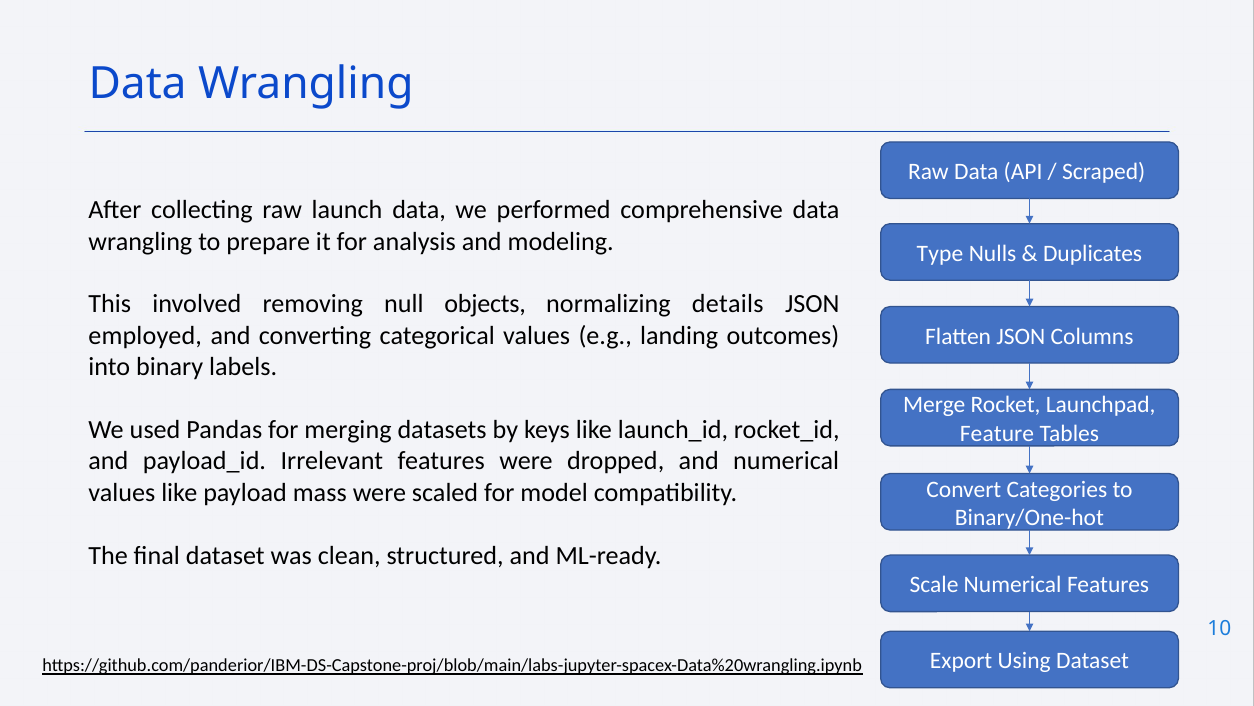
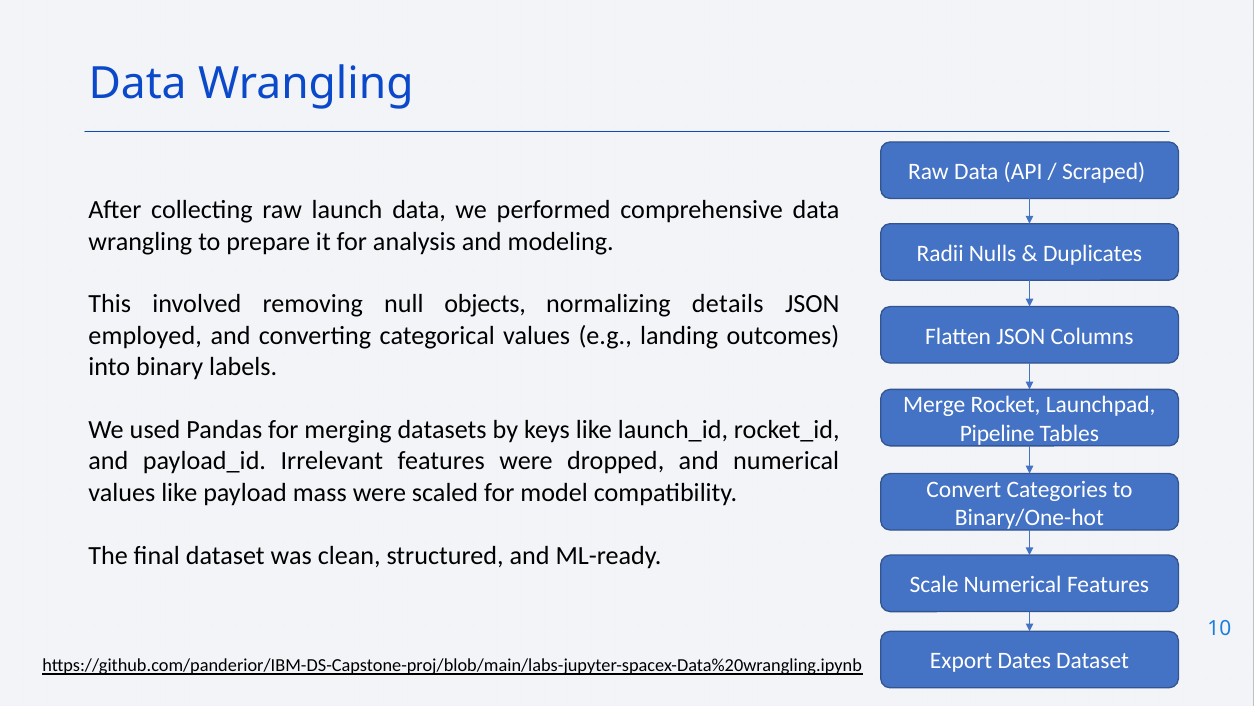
Type: Type -> Radii (940, 253)
Feature: Feature -> Pipeline (997, 433)
Using: Using -> Dates (1024, 661)
